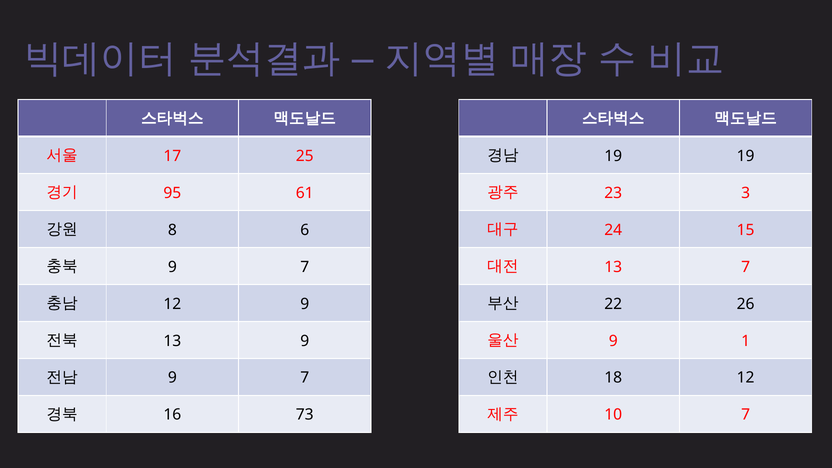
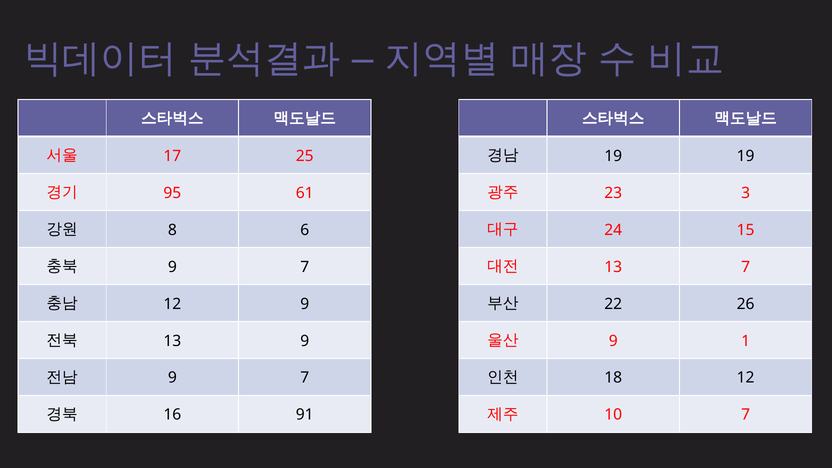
73: 73 -> 91 (305, 415)
